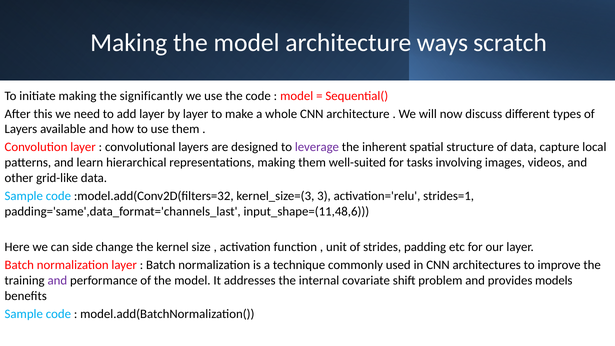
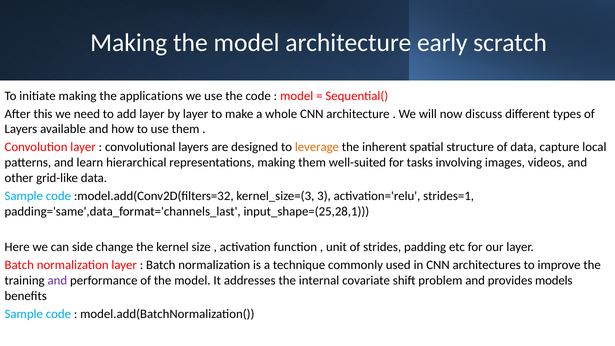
ways: ways -> early (442, 43)
significantly: significantly -> applications (151, 96)
leverage colour: purple -> orange (317, 147)
input_shape=(11,48,6: input_shape=(11,48,6 -> input_shape=(25,28,1 (306, 211)
